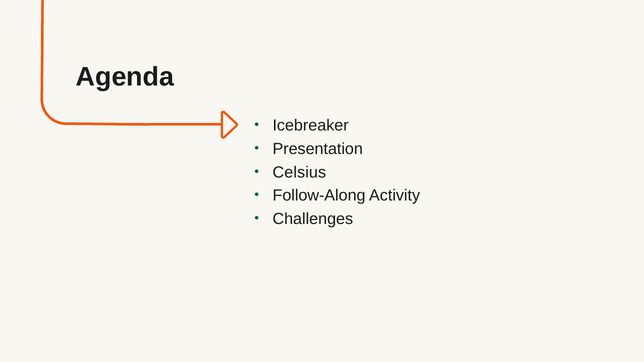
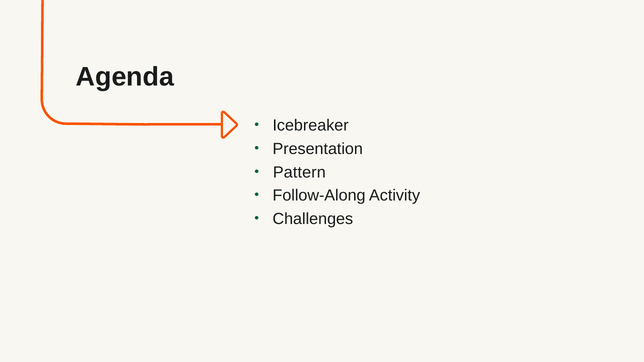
Celsius: Celsius -> Pattern (299, 172)
